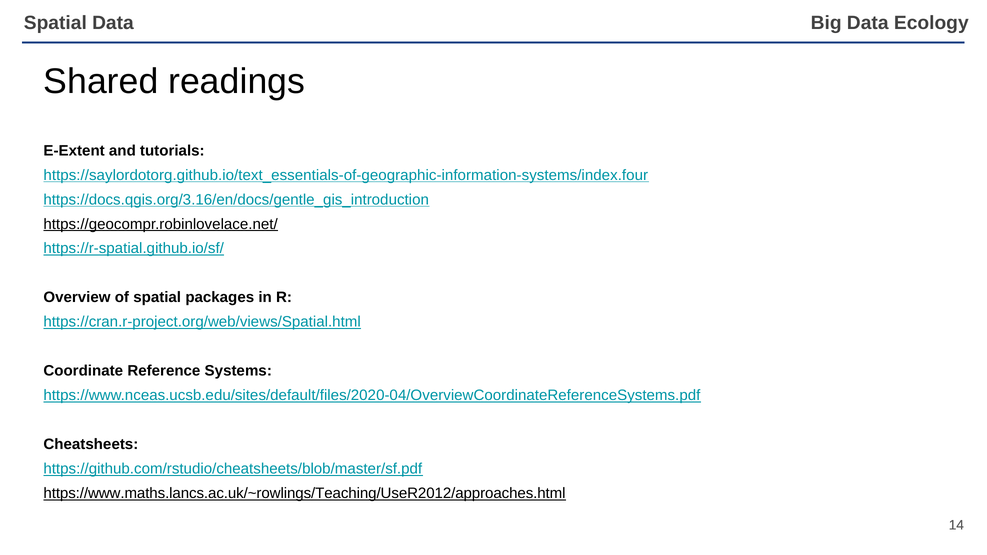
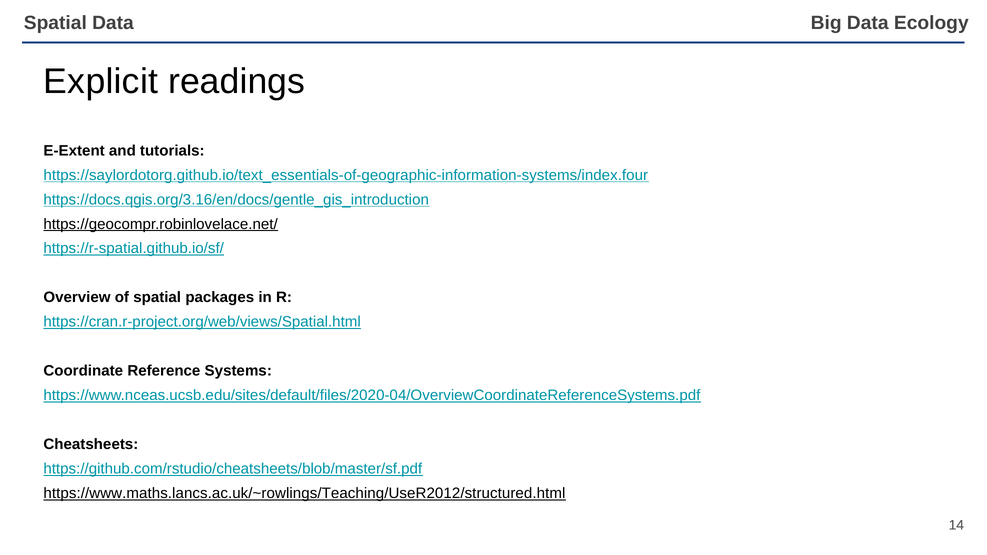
Shared: Shared -> Explicit (101, 82)
https://www.maths.lancs.ac.uk/~rowlings/Teaching/UseR2012/approaches.html: https://www.maths.lancs.ac.uk/~rowlings/Teaching/UseR2012/approaches.html -> https://www.maths.lancs.ac.uk/~rowlings/Teaching/UseR2012/structured.html (304, 493)
